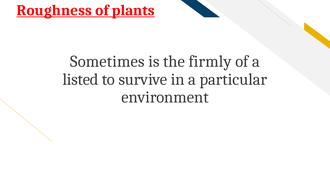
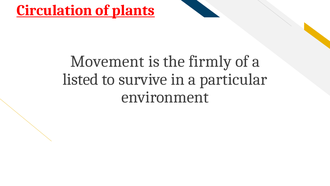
Roughness: Roughness -> Circulation (54, 10)
Sometimes: Sometimes -> Movement (107, 61)
